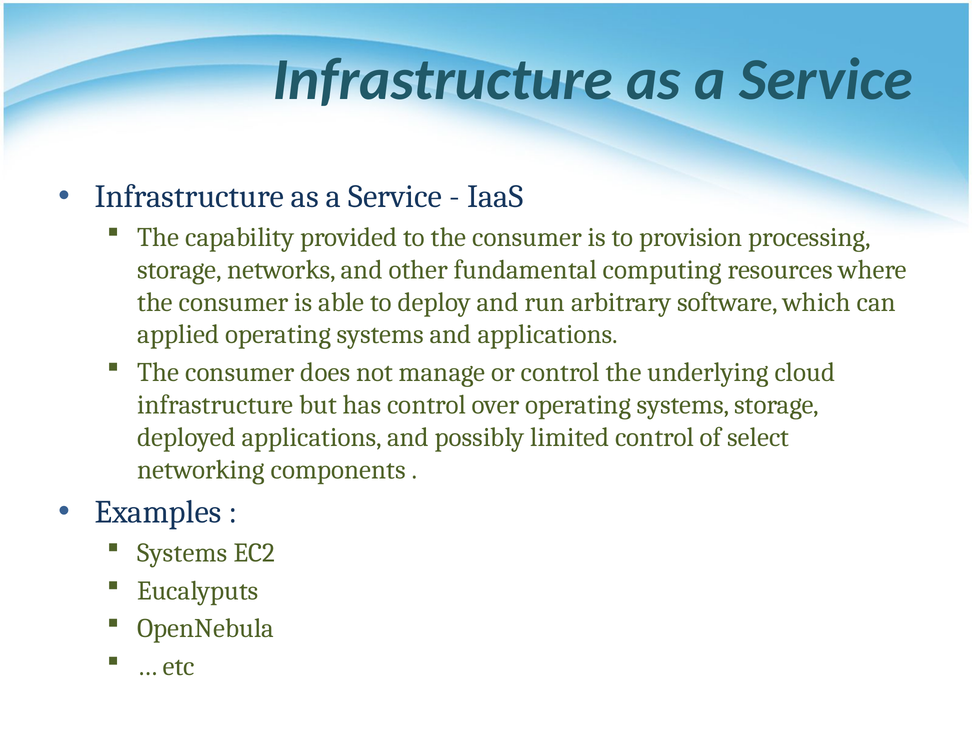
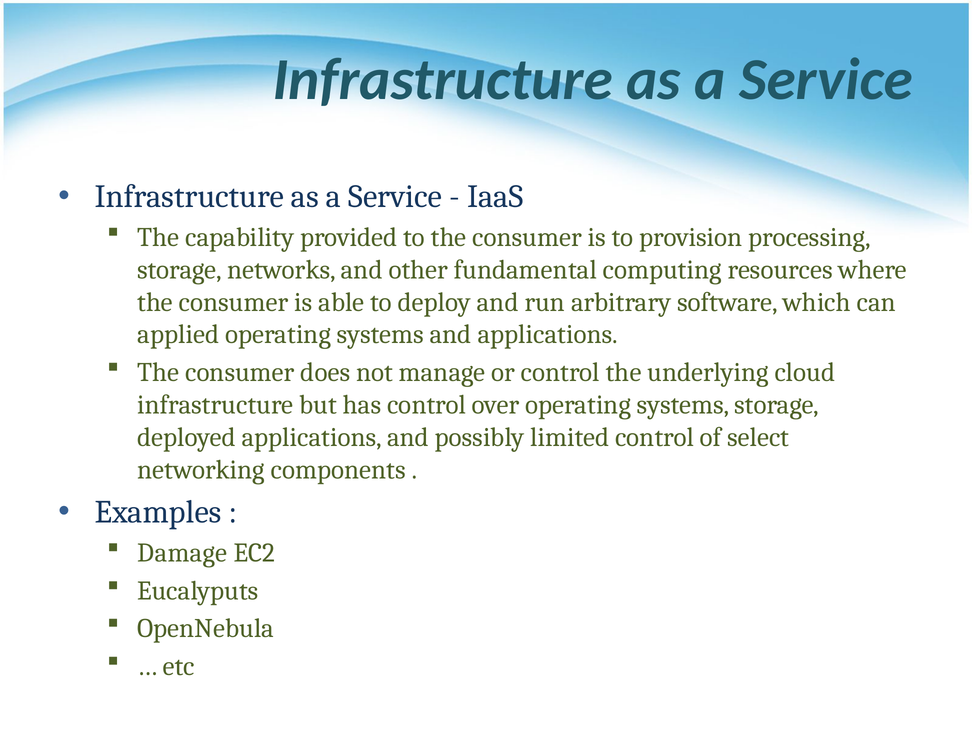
Systems: Systems -> Damage (182, 553)
